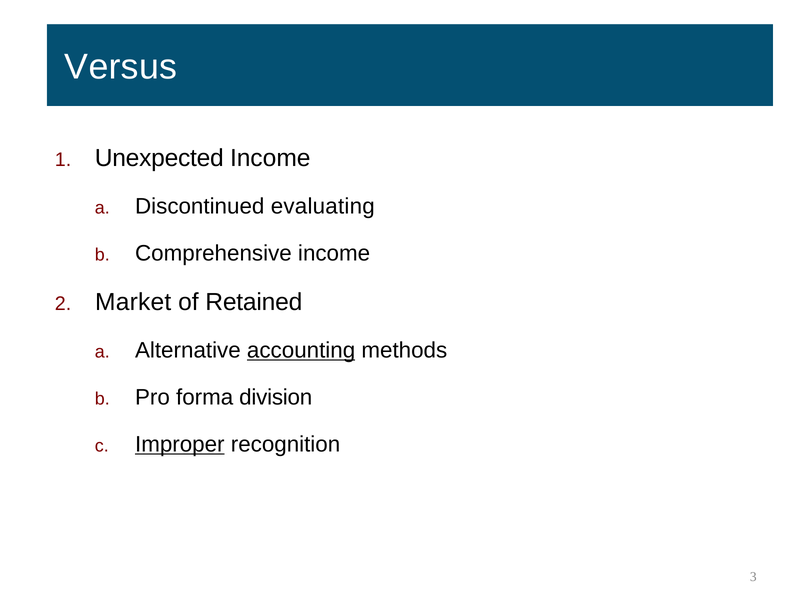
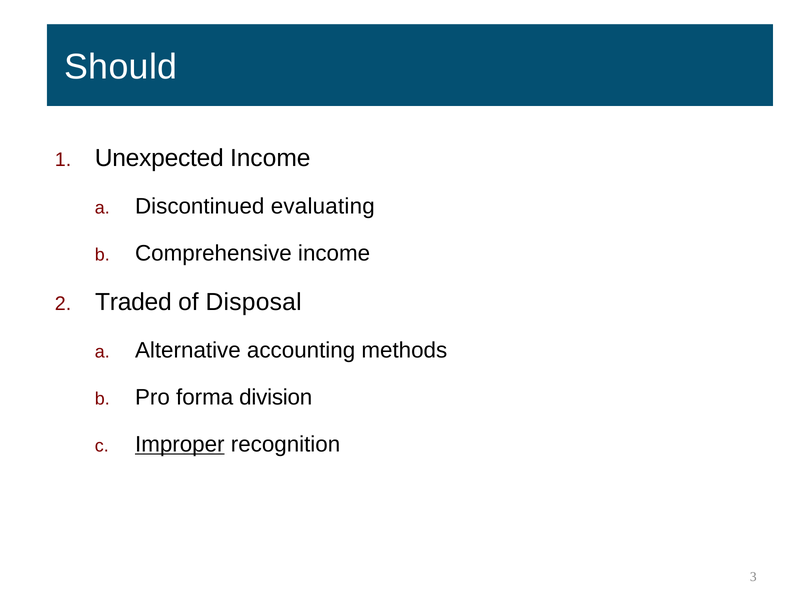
Versus: Versus -> Should (121, 67)
Market: Market -> Traded (133, 302)
Retained: Retained -> Disposal (254, 302)
accounting underline: present -> none (301, 350)
